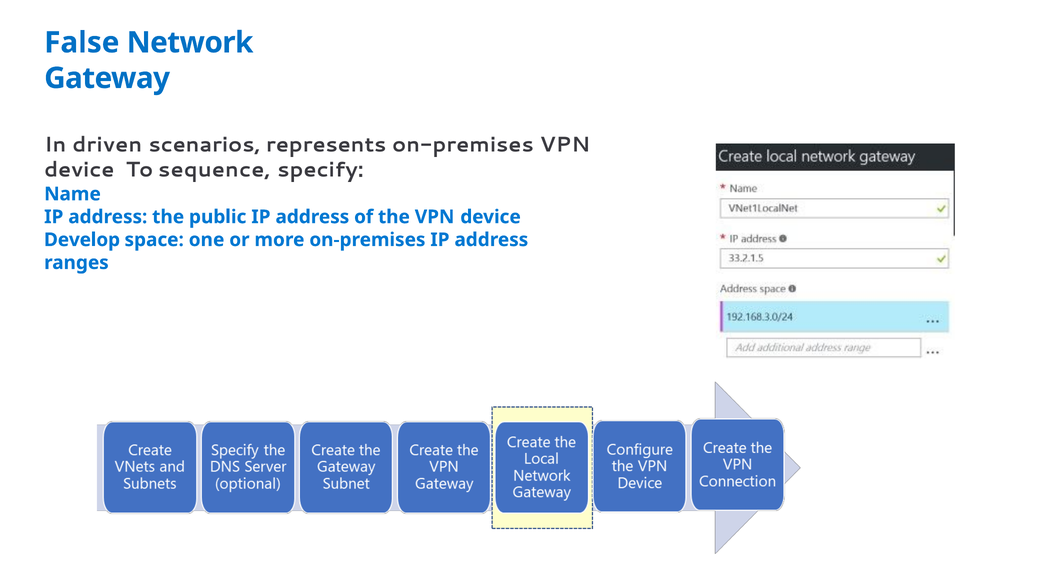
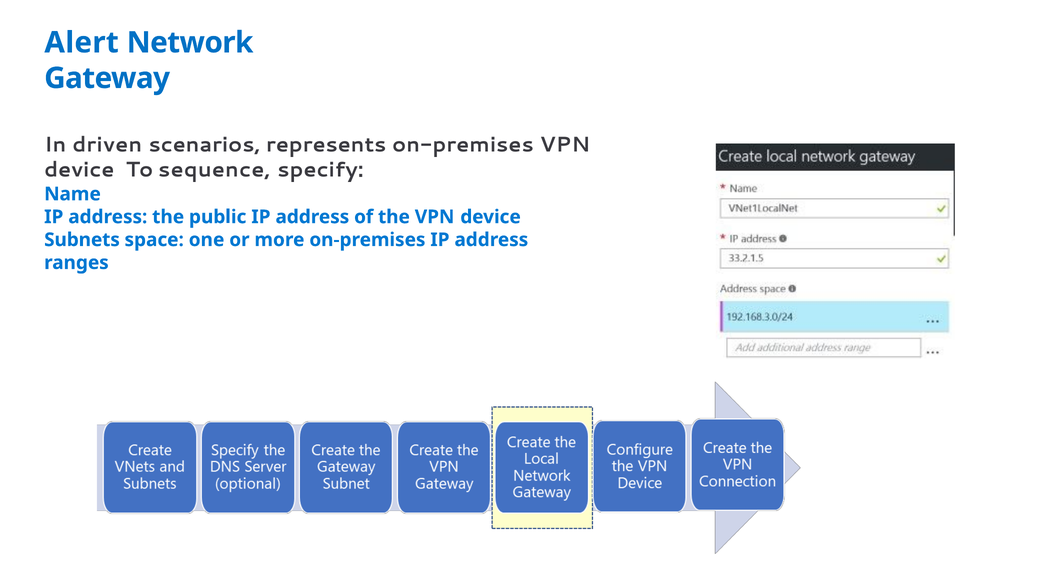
False: False -> Alert (82, 43)
Develop: Develop -> Subnets (82, 240)
